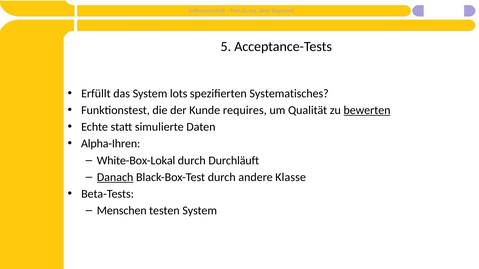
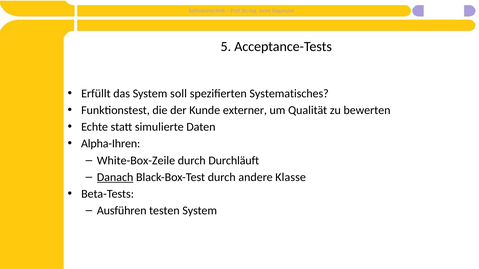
lots: lots -> soll (179, 94)
requires: requires -> externer (245, 110)
bewerten underline: present -> none (367, 110)
White-Box-Lokal: White-Box-Lokal -> White-Box-Zeile (136, 161)
Menschen: Menschen -> Ausführen (122, 211)
